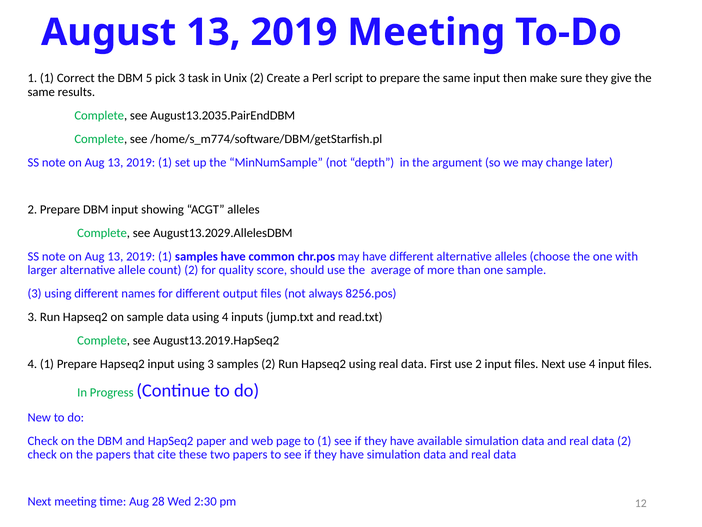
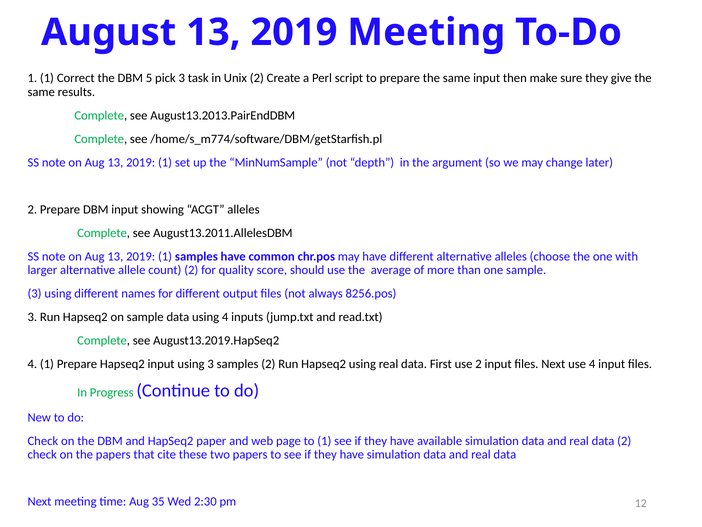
August13.2035.PairEndDBM: August13.2035.PairEndDBM -> August13.2013.PairEndDBM (223, 115)
August13.2029.AllelesDBM: August13.2029.AllelesDBM -> August13.2011.AllelesDBM (223, 233)
28: 28 -> 35 (158, 501)
